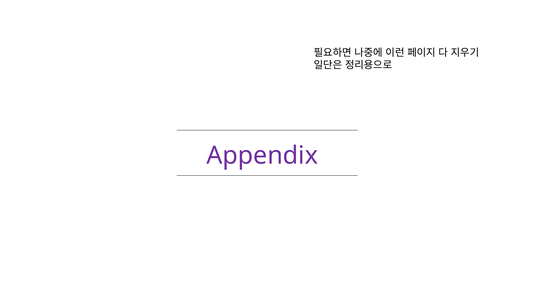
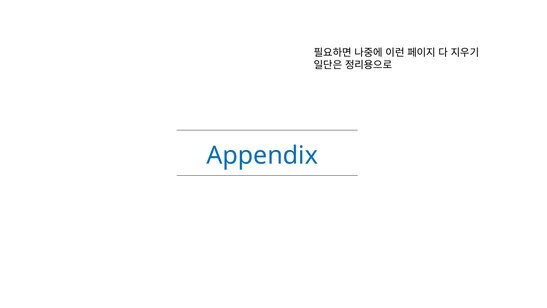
Appendix colour: purple -> blue (262, 155)
